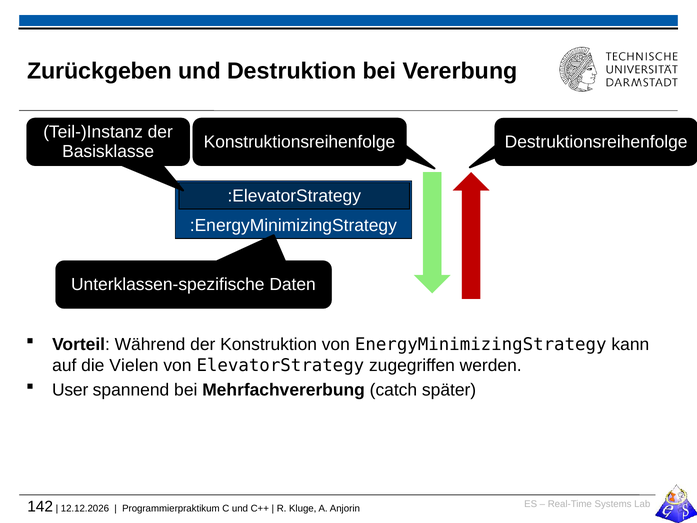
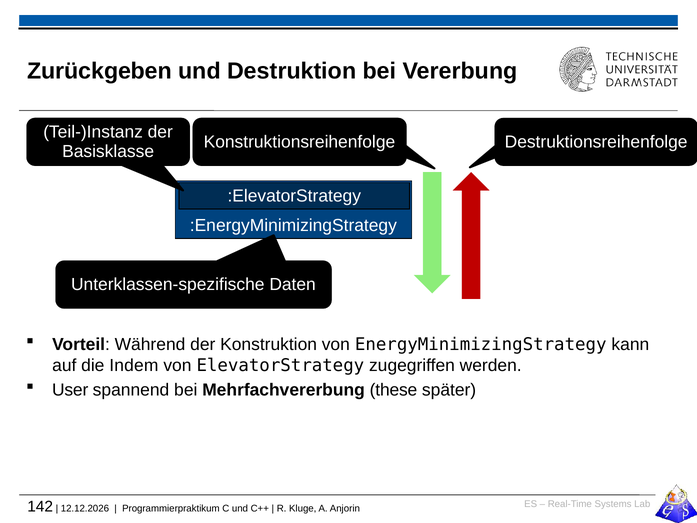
Vielen: Vielen -> Indem (134, 365)
catch: catch -> these (394, 390)
